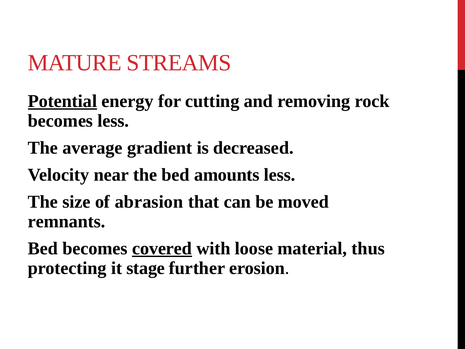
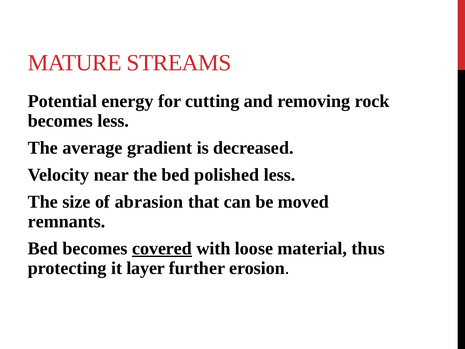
Potential underline: present -> none (62, 101)
amounts: amounts -> polished (227, 175)
stage: stage -> layer (146, 268)
